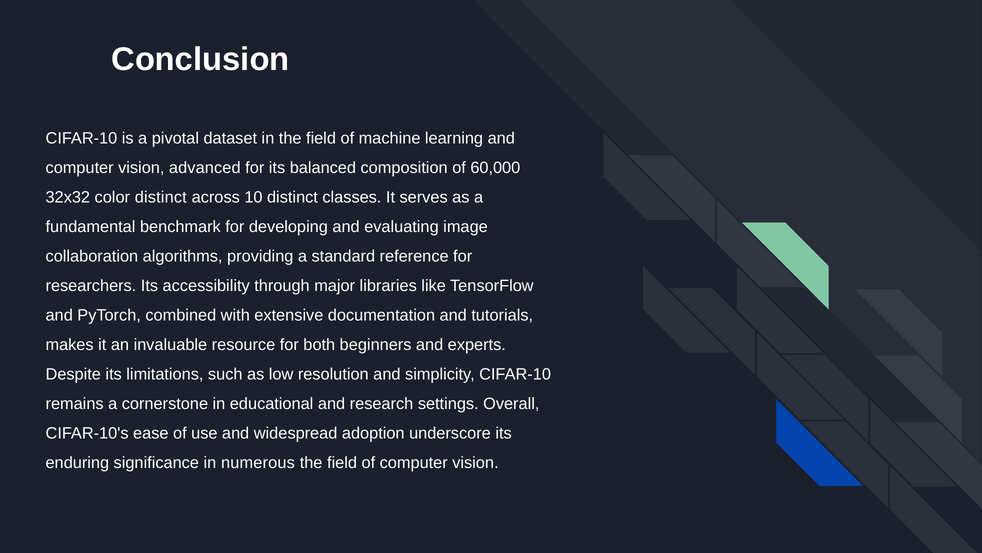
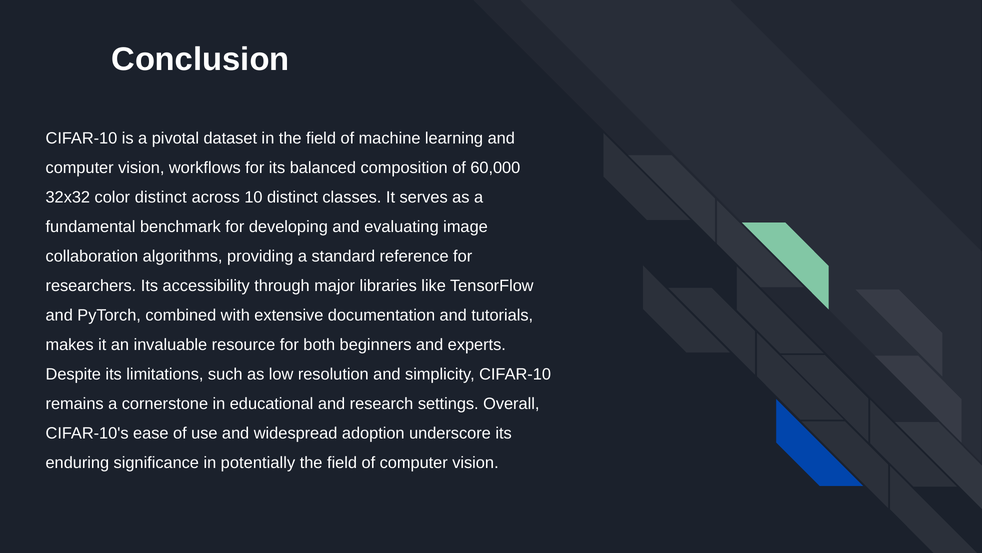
advanced: advanced -> workflows (205, 168)
numerous: numerous -> potentially (258, 462)
